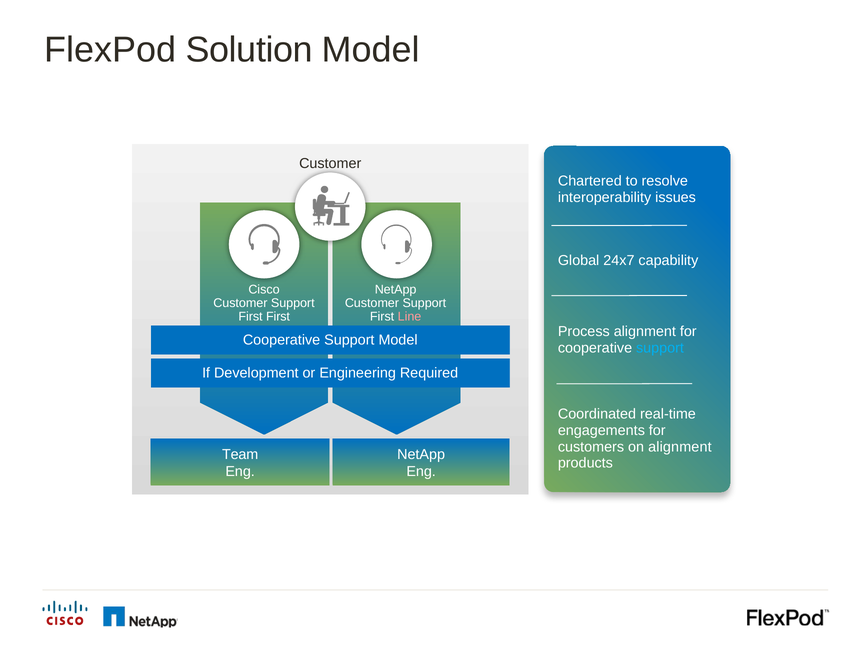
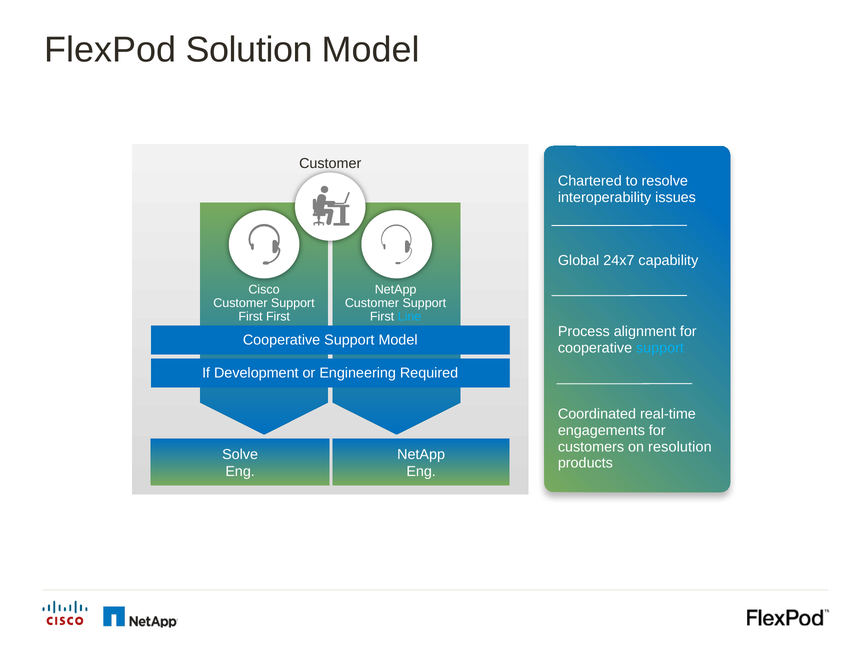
Line colour: pink -> light blue (410, 316)
on alignment: alignment -> resolution (680, 446)
Team: Team -> Solve (240, 454)
